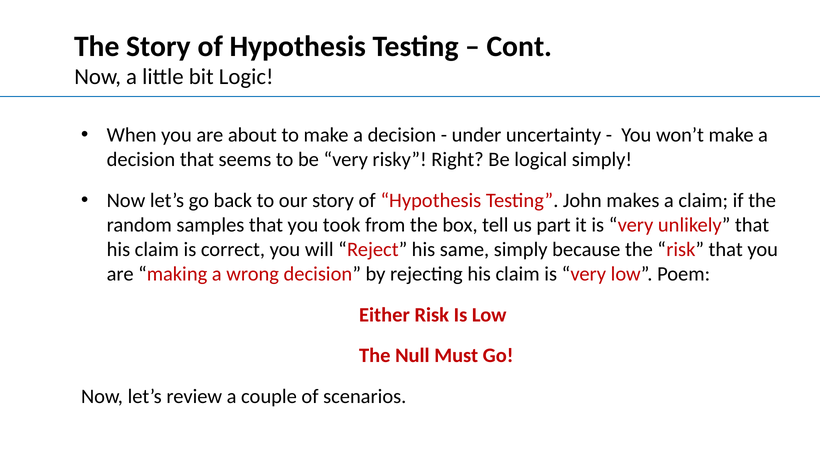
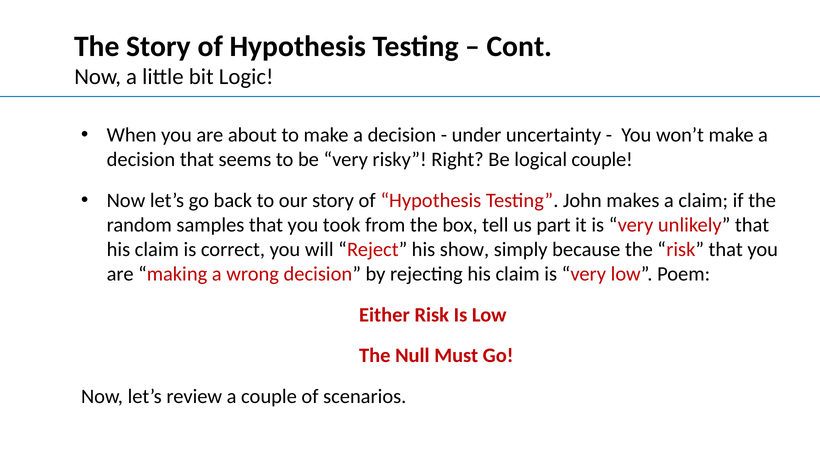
logical simply: simply -> couple (602, 160)
same: same -> show (465, 250)
